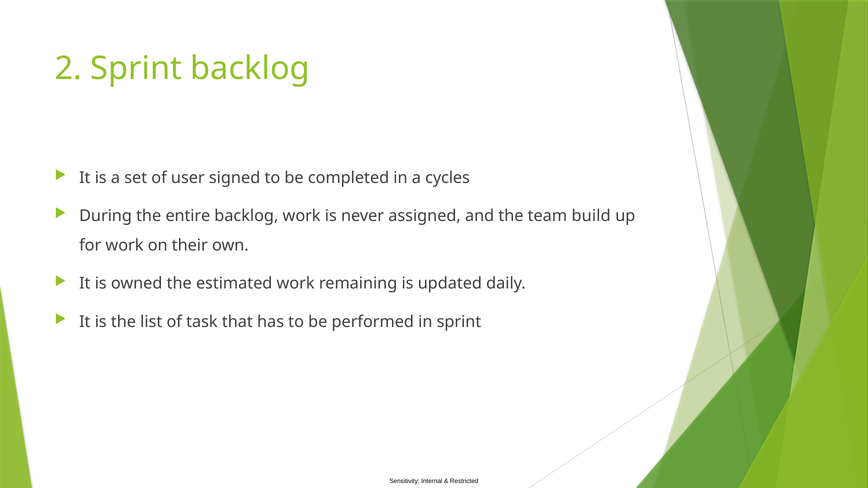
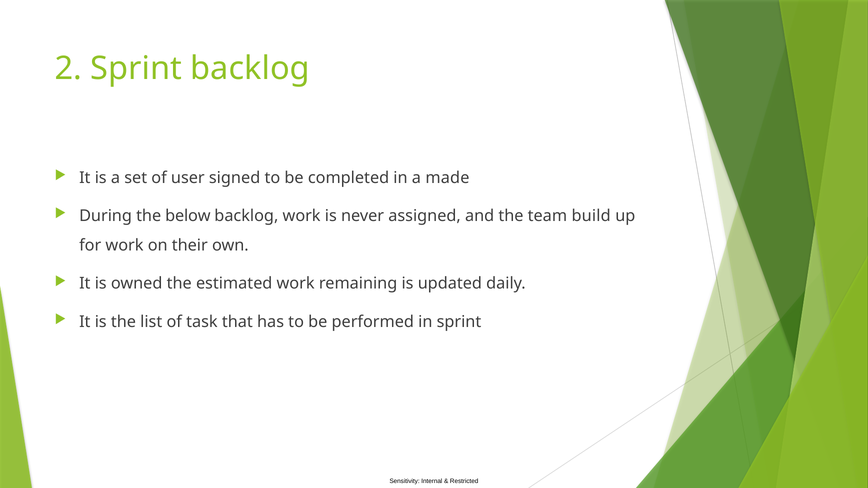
cycles: cycles -> made (447, 178)
entire: entire -> below (188, 216)
